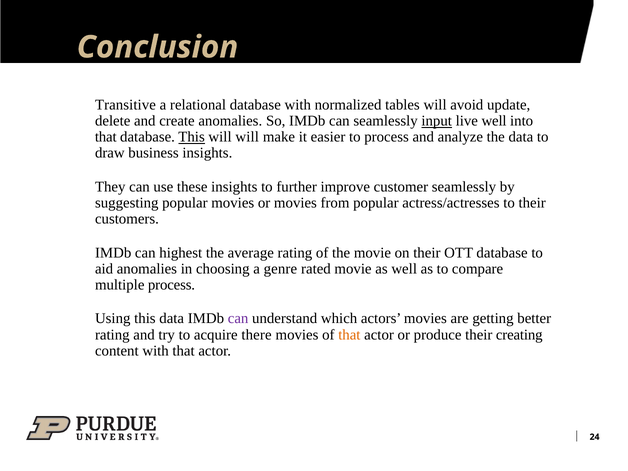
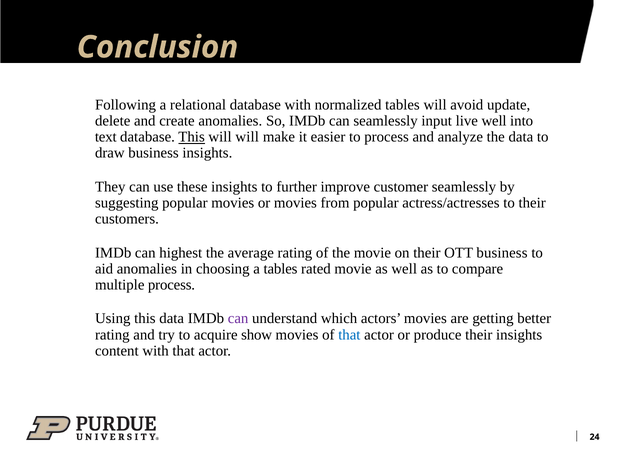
Transitive: Transitive -> Following (125, 105)
input underline: present -> none (437, 121)
that: that -> text (106, 137)
OTT database: database -> business (502, 253)
a genre: genre -> tables (281, 269)
there: there -> show (257, 335)
that colour: orange -> blue (349, 335)
their creating: creating -> insights (519, 335)
